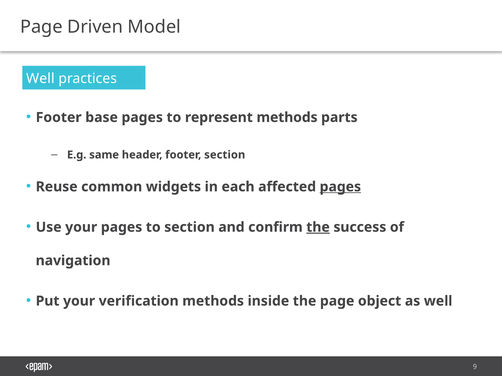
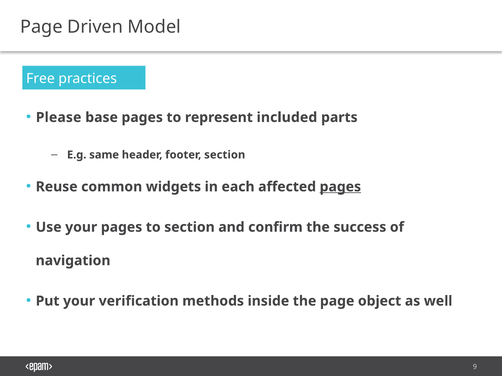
Well: Well -> Free (40, 79)
Footer: Footer -> Please (59, 118)
represent methods: methods -> included (287, 118)
the underline: present -> none (318, 227)
